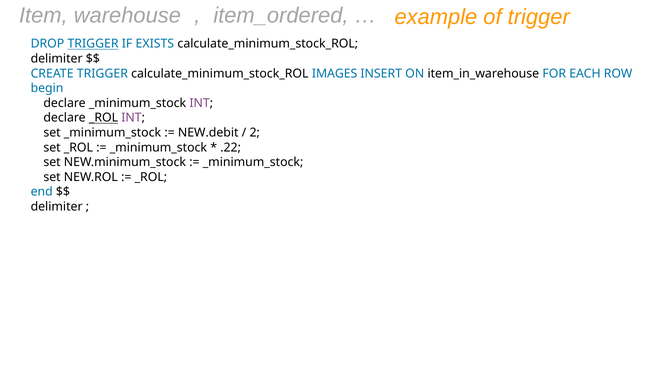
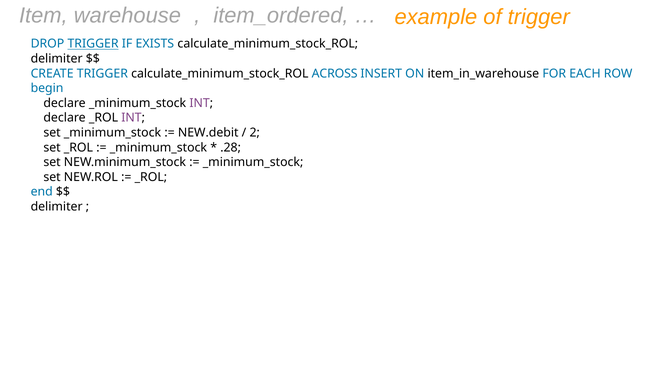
IMAGES: IMAGES -> ACROSS (335, 73)
_ROL underline: present -> none (104, 118)
.22: .22 -> .28 (231, 147)
